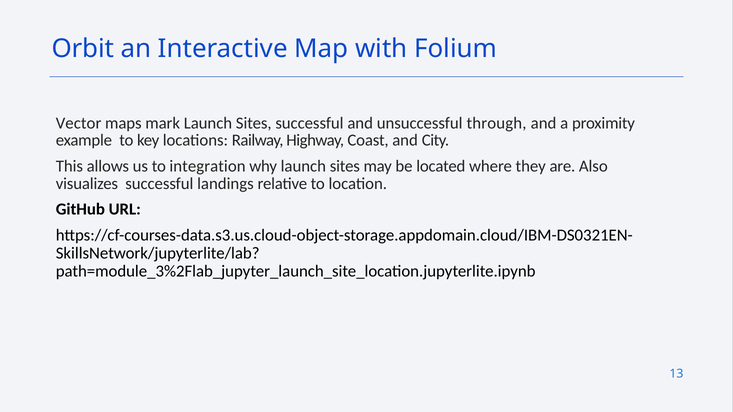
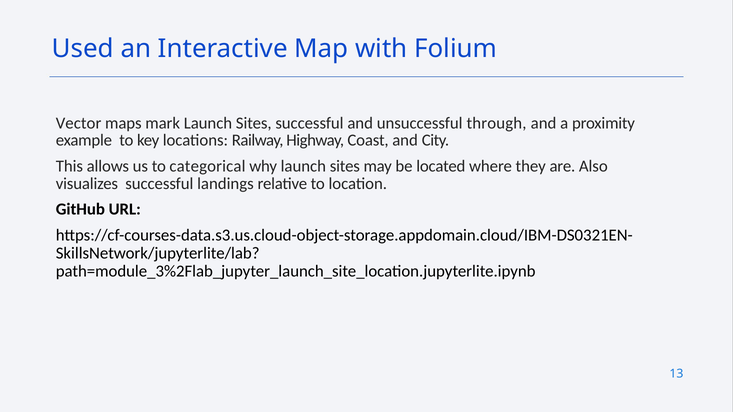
Orbit: Orbit -> Used (83, 49)
integration: integration -> categorical (207, 166)
